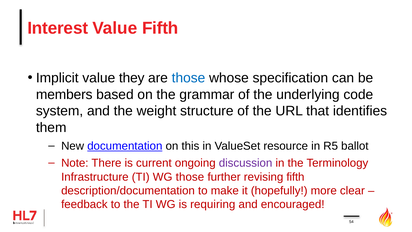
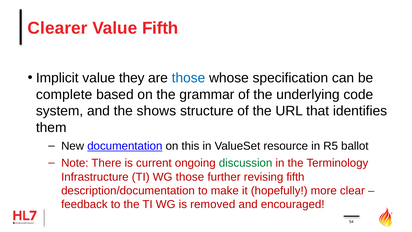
Interest: Interest -> Clearer (58, 28)
members: members -> complete (64, 94)
weight: weight -> shows (156, 111)
discussion colour: purple -> green (246, 163)
requiring: requiring -> removed (213, 204)
